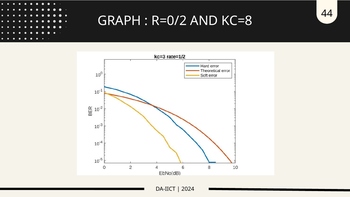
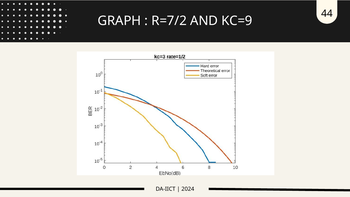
R=0/2: R=0/2 -> R=7/2 (169, 21)
KC=8: KC=8 -> KC=9 (237, 21)
